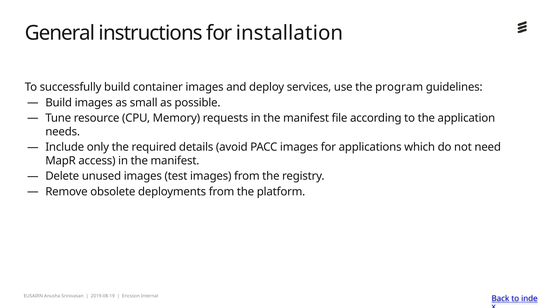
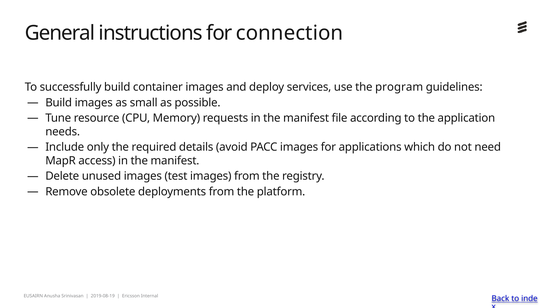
installation: installation -> connection (290, 33)
